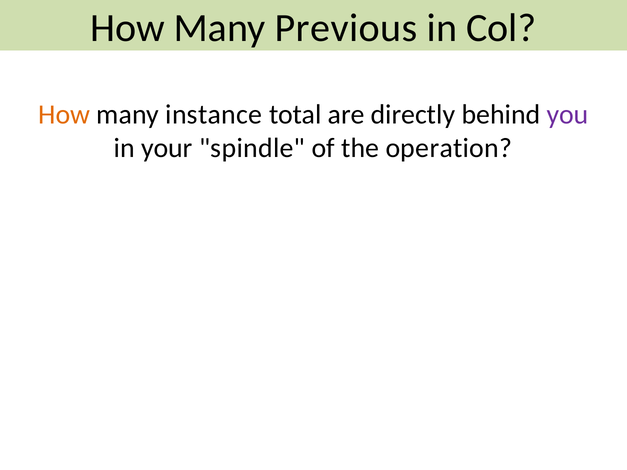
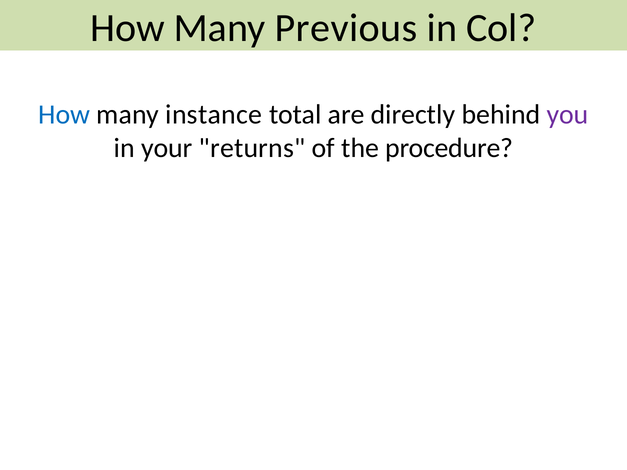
How colour: orange -> blue (64, 115)
spindle: spindle -> returns (252, 148)
operation: operation -> procedure (449, 148)
